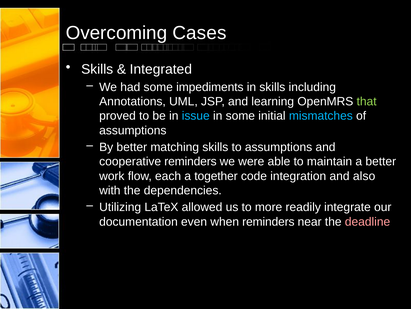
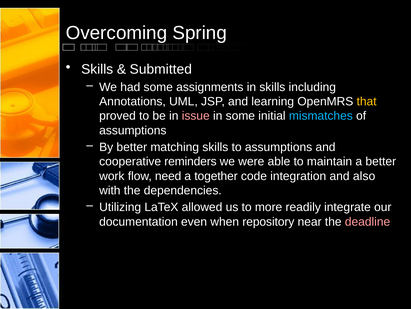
Cases: Cases -> Spring (200, 33)
Integrated: Integrated -> Submitted (161, 69)
impediments: impediments -> assignments (210, 87)
that colour: light green -> yellow (367, 101)
issue colour: light blue -> pink (196, 116)
each: each -> need (168, 176)
when reminders: reminders -> repository (268, 221)
